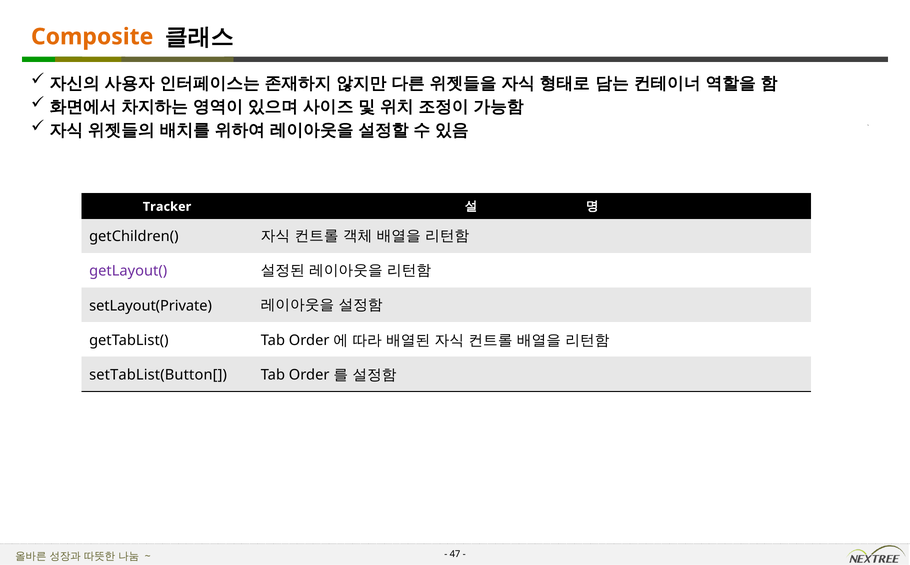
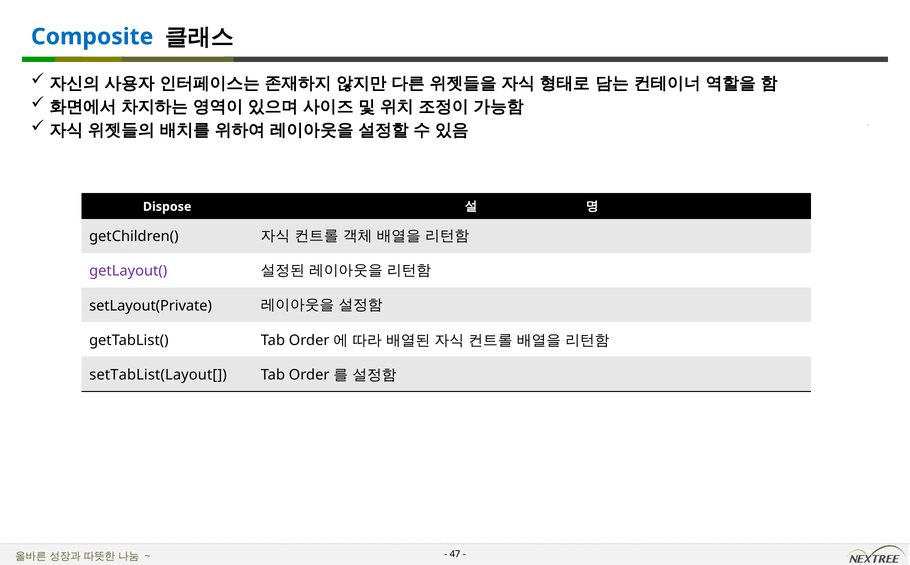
Composite colour: orange -> blue (92, 37)
Tracker: Tracker -> Dispose (167, 207)
setTabList(Button[: setTabList(Button[ -> setTabList(Layout[ (158, 375)
